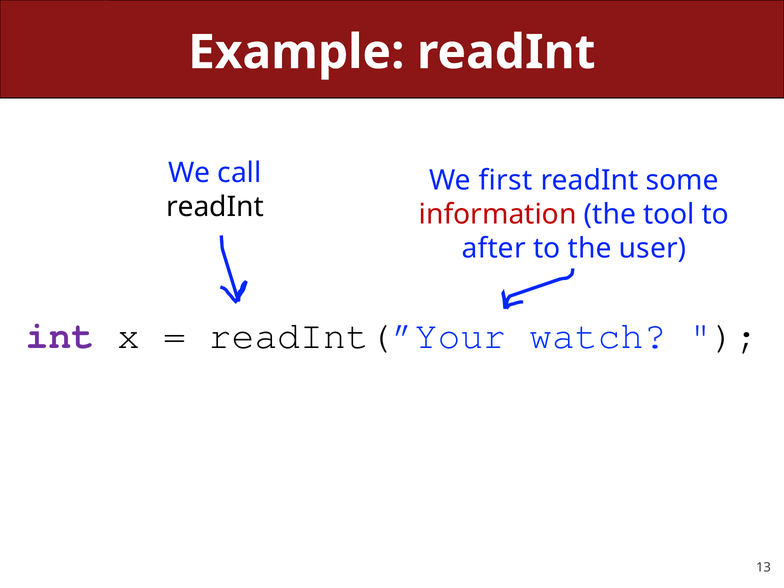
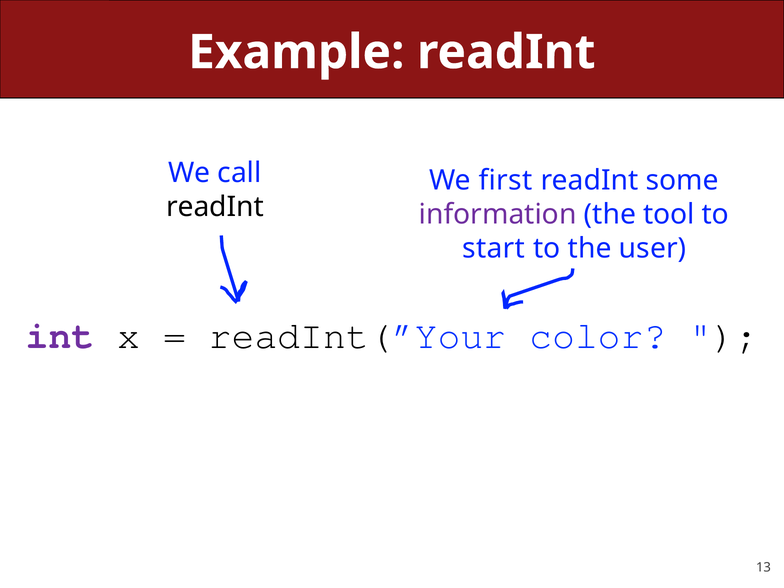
information colour: red -> purple (498, 214)
after: after -> start (494, 248)
watch: watch -> color (598, 336)
